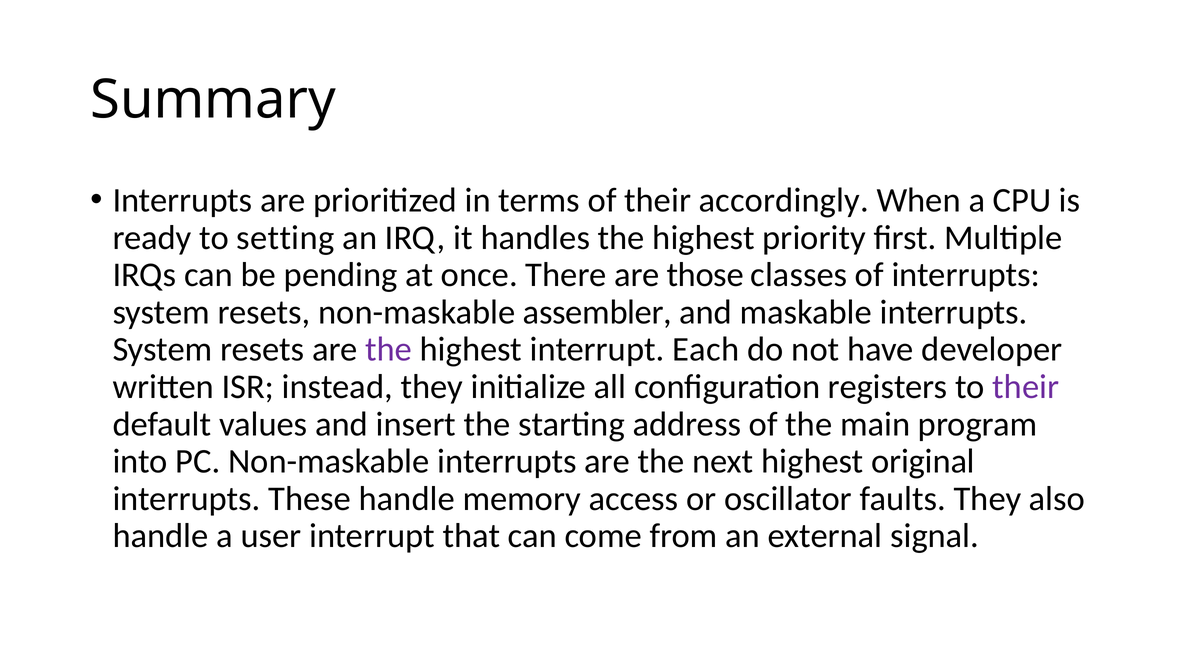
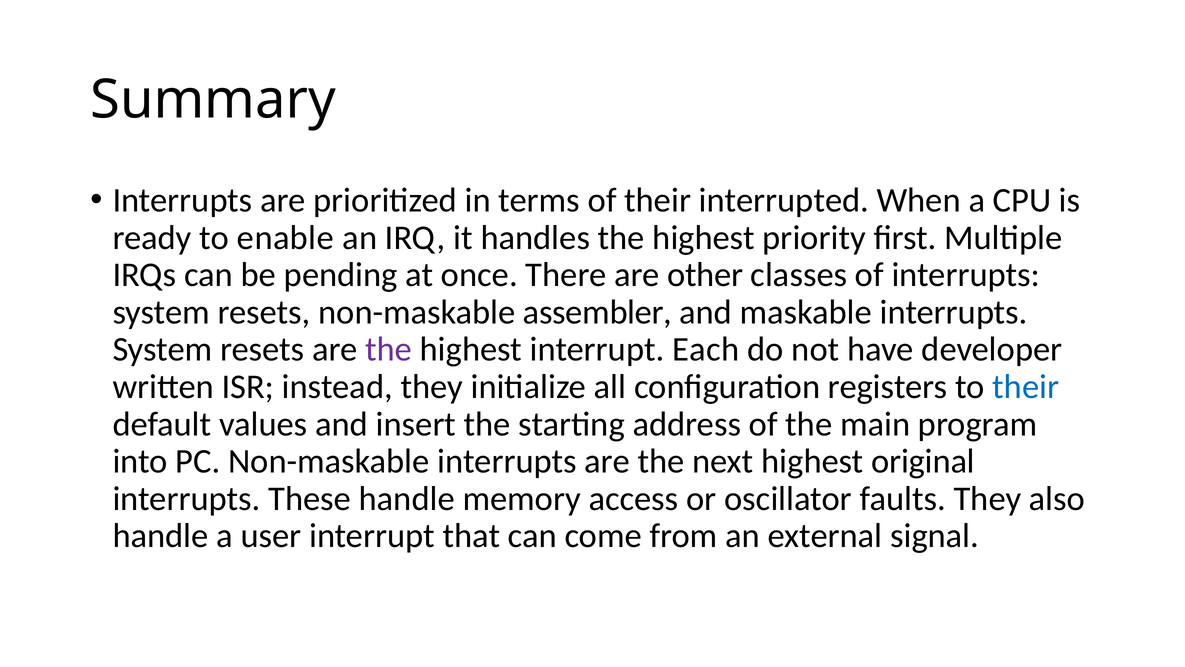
accordingly: accordingly -> interrupted (784, 200)
setting: setting -> enable (285, 238)
those: those -> other (705, 275)
their colour: purple -> blue (1026, 387)
